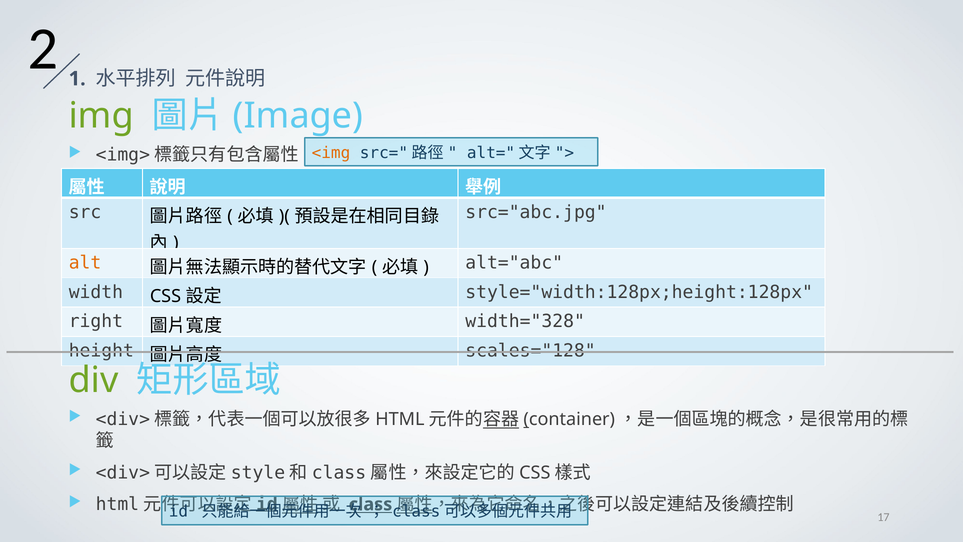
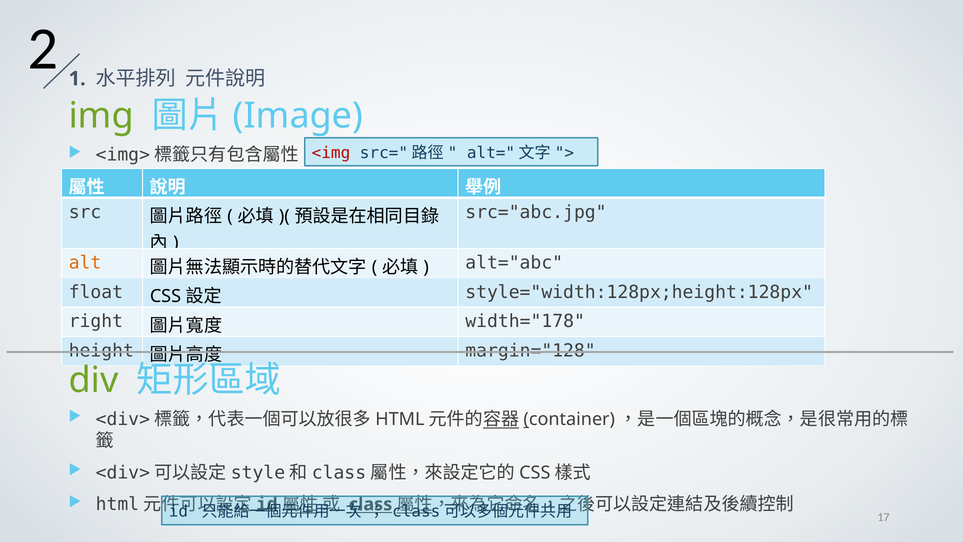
<img colour: orange -> red (331, 153)
width: width -> float (96, 292)
width="328: width="328 -> width="178 (525, 321)
scales="128: scales="128 -> margin="128 (531, 351)
